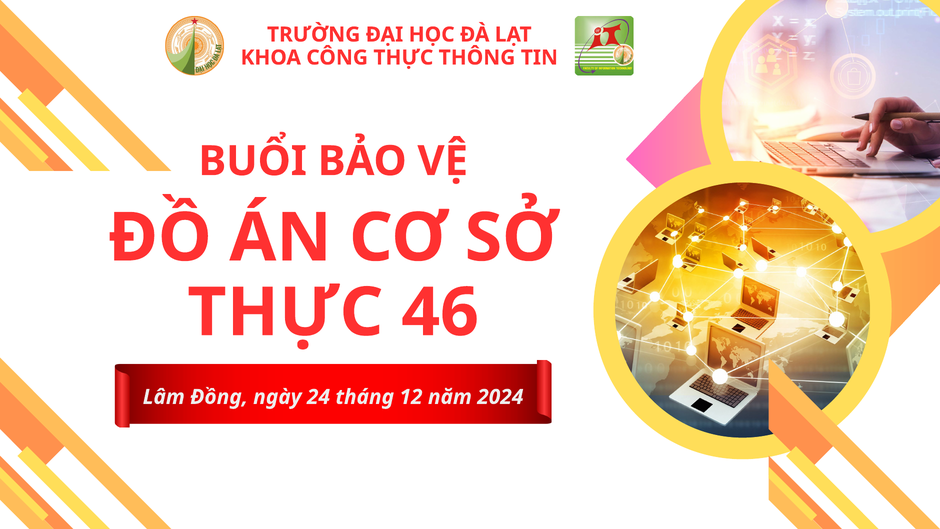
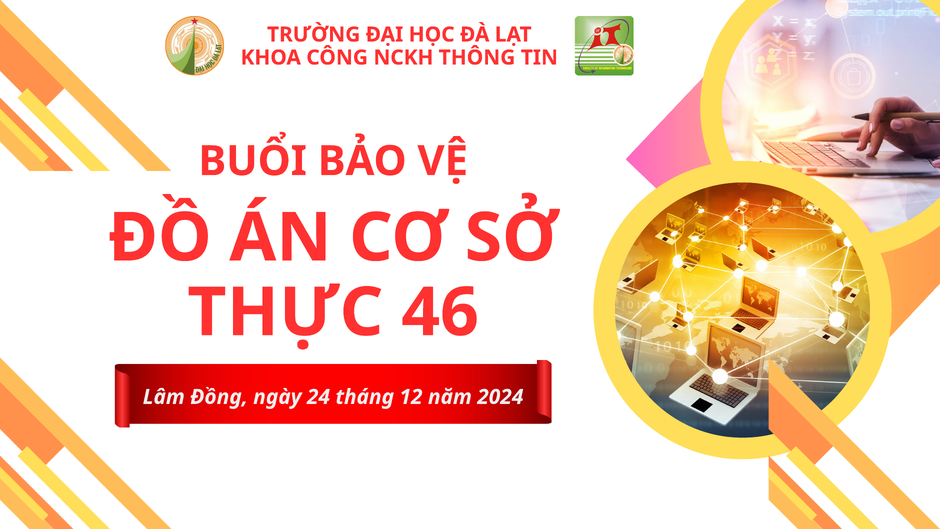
CÔNG THỰC: THỰC -> NCKH (403, 58)
